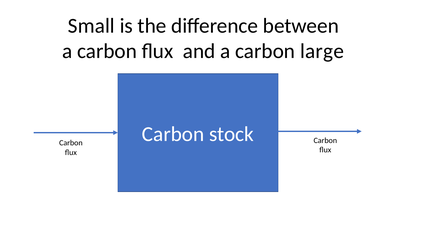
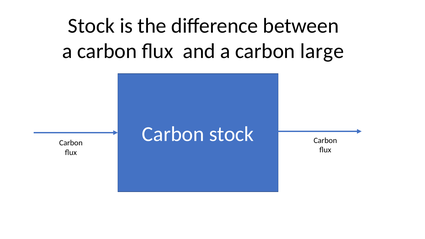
Small: Small -> Stock (91, 26)
